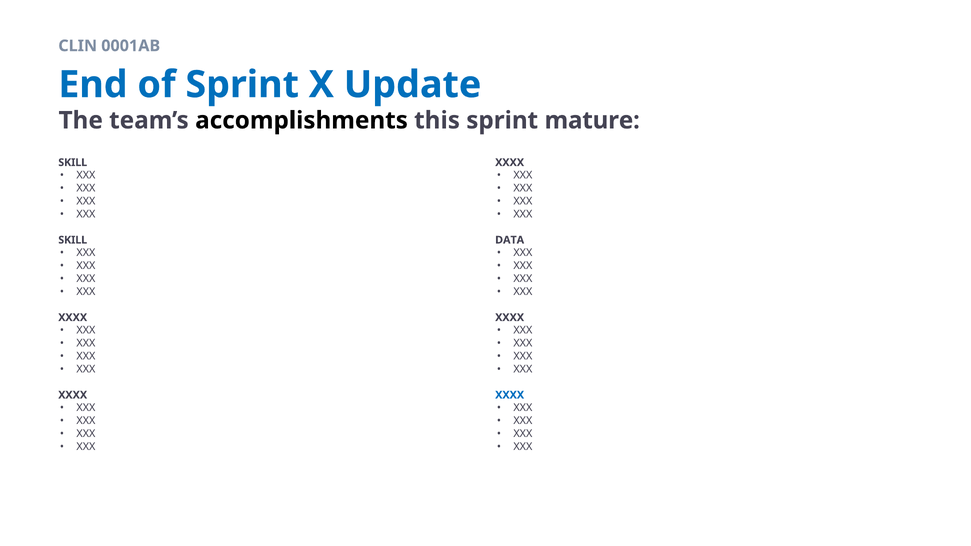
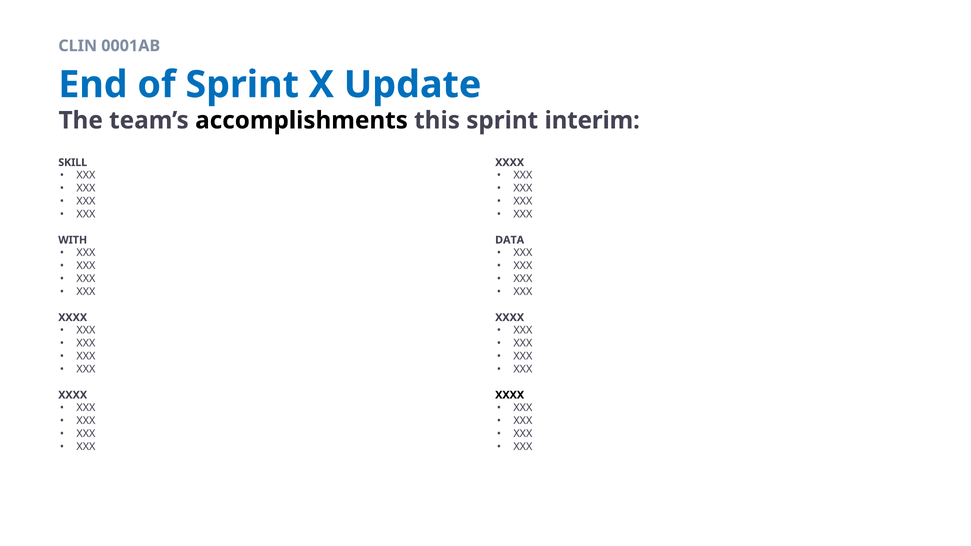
mature: mature -> interim (592, 120)
SKILL: SKILL -> WITH (73, 240)
XXXX colour: blue -> black (510, 395)
